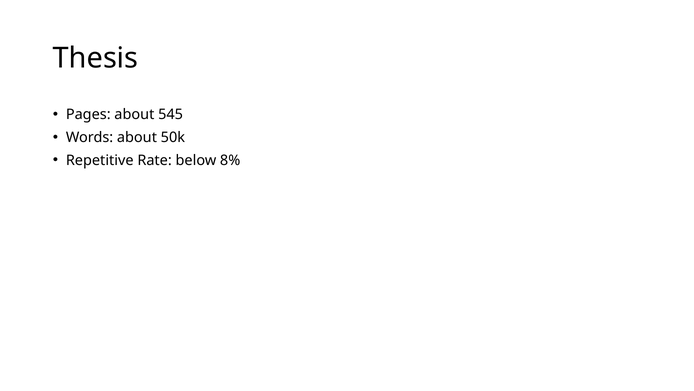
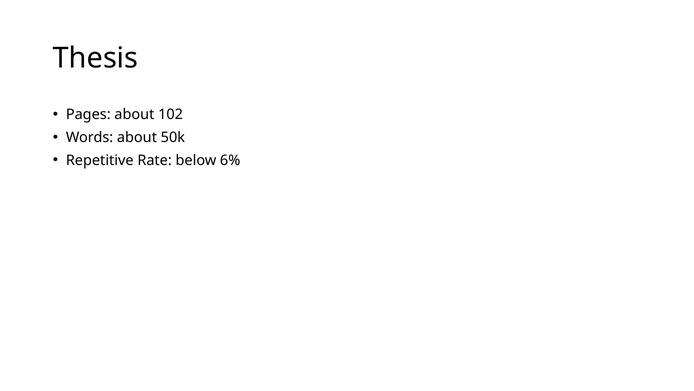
545: 545 -> 102 (171, 114)
8%: 8% -> 6% (230, 160)
